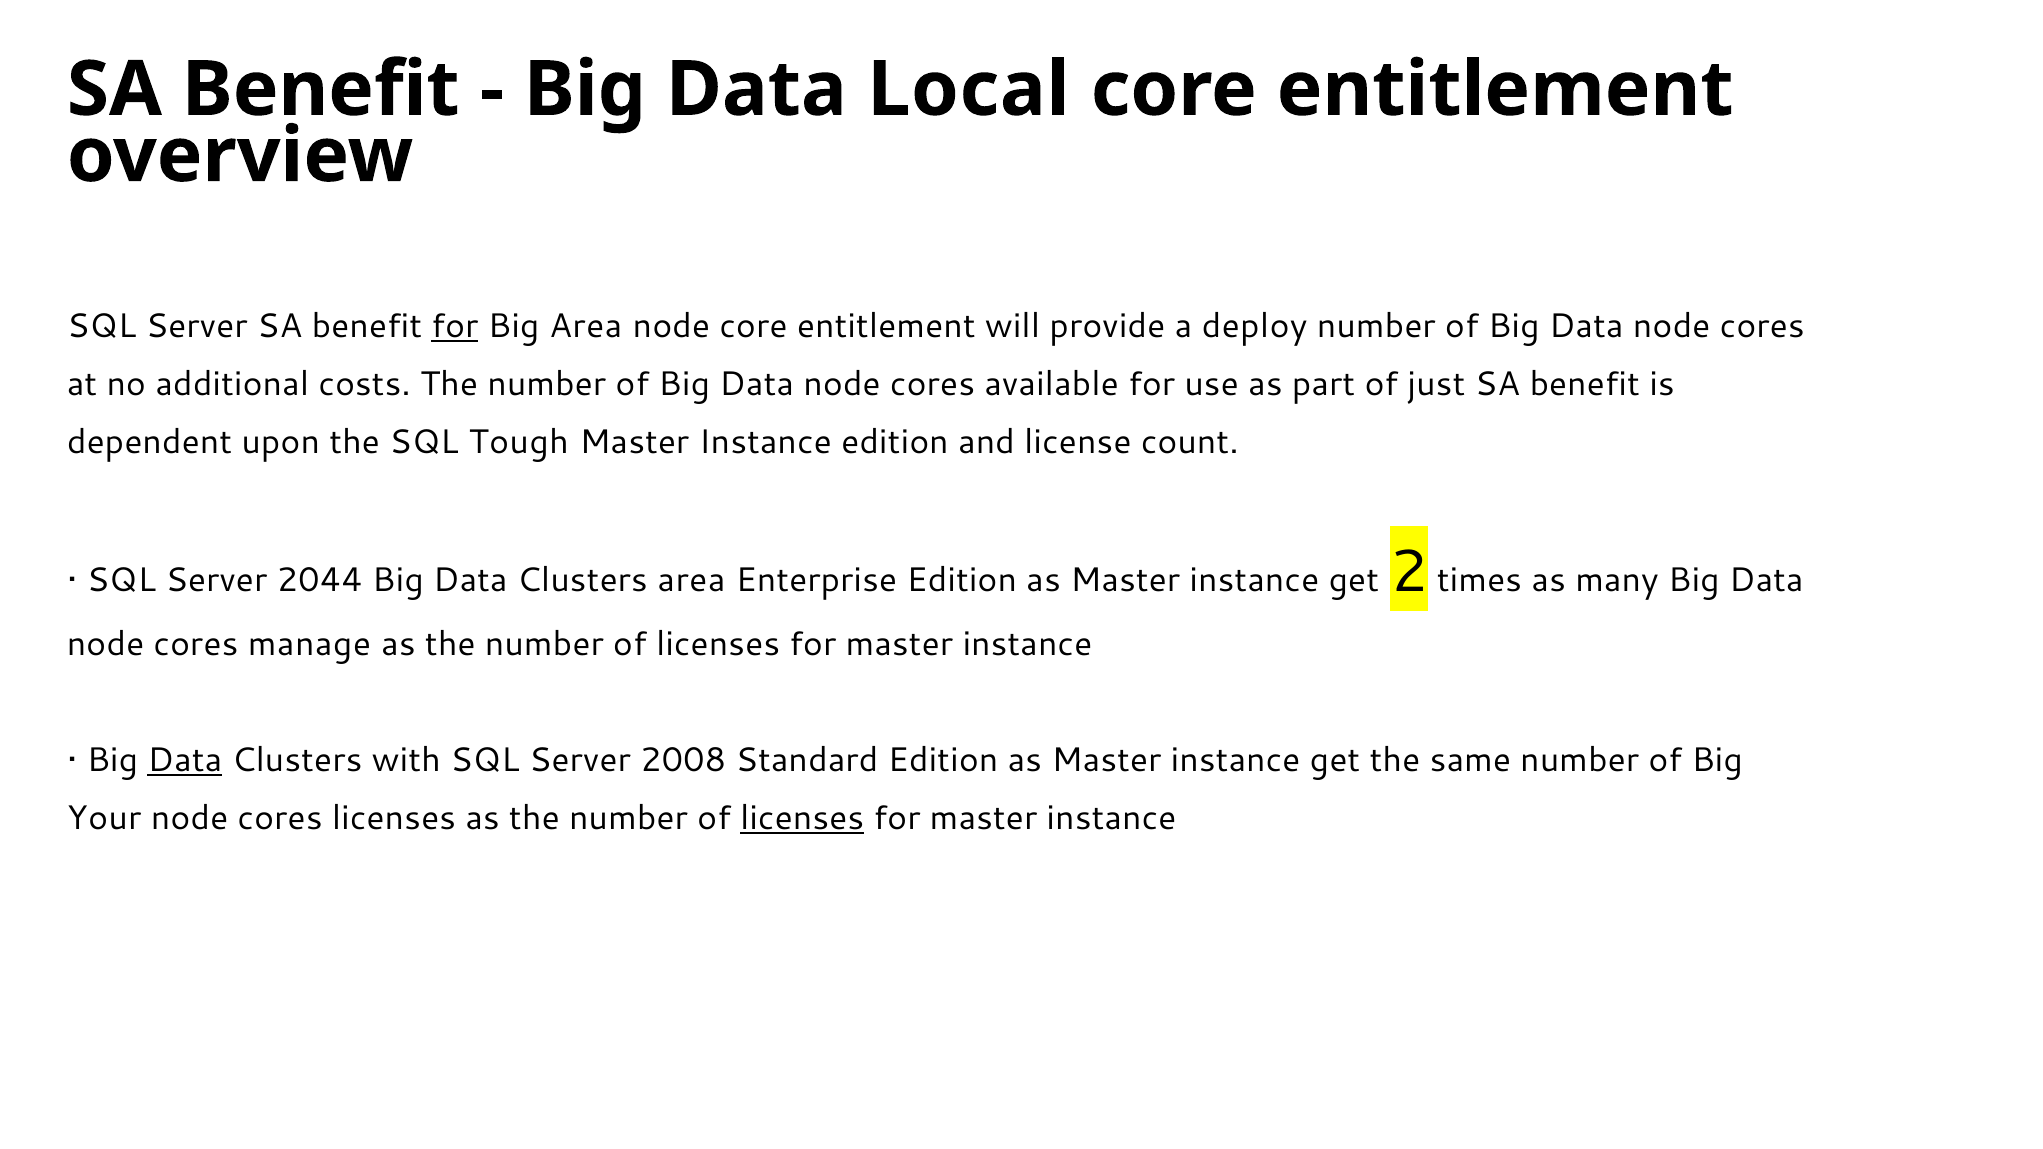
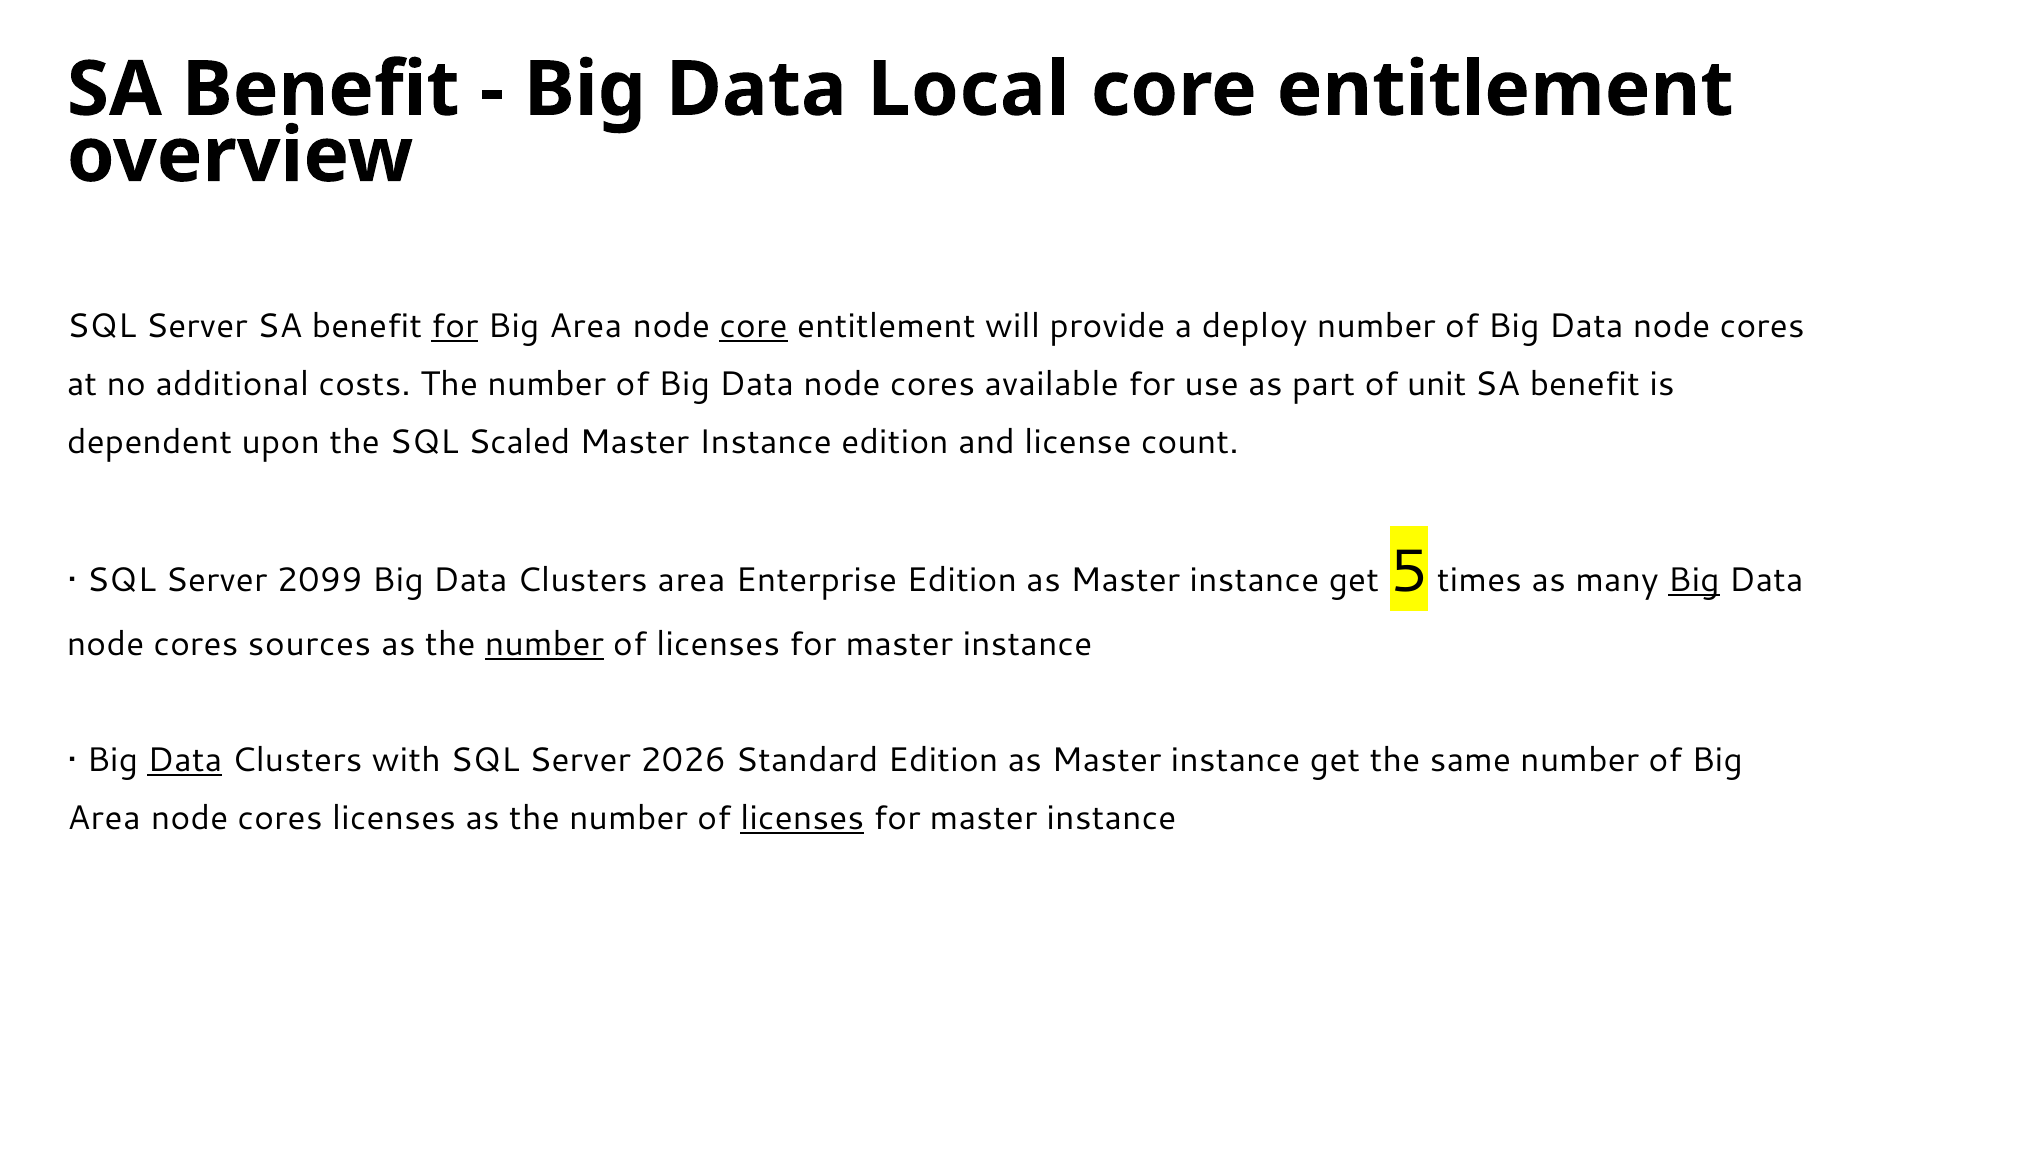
core underline: none -> present (754, 326)
just: just -> unit (1437, 384)
Tough: Tough -> Scaled (519, 442)
2044: 2044 -> 2099 (320, 580)
2: 2 -> 5 (1409, 572)
Big underline: none -> present (1694, 580)
manage: manage -> sources (310, 644)
number underline: none -> present (544, 644)
2008: 2008 -> 2026 (683, 760)
Your: Your -> Area (104, 818)
